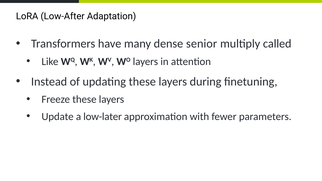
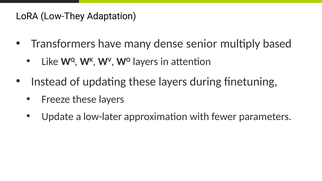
Low-After: Low-After -> Low-They (63, 16)
called: called -> based (277, 44)
